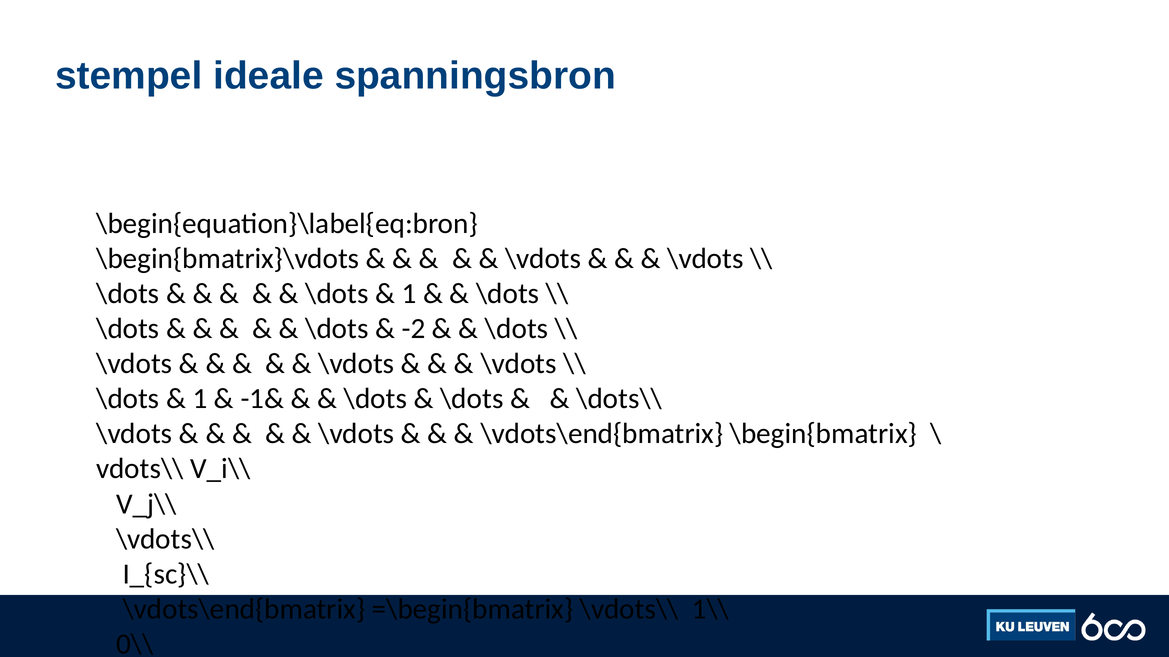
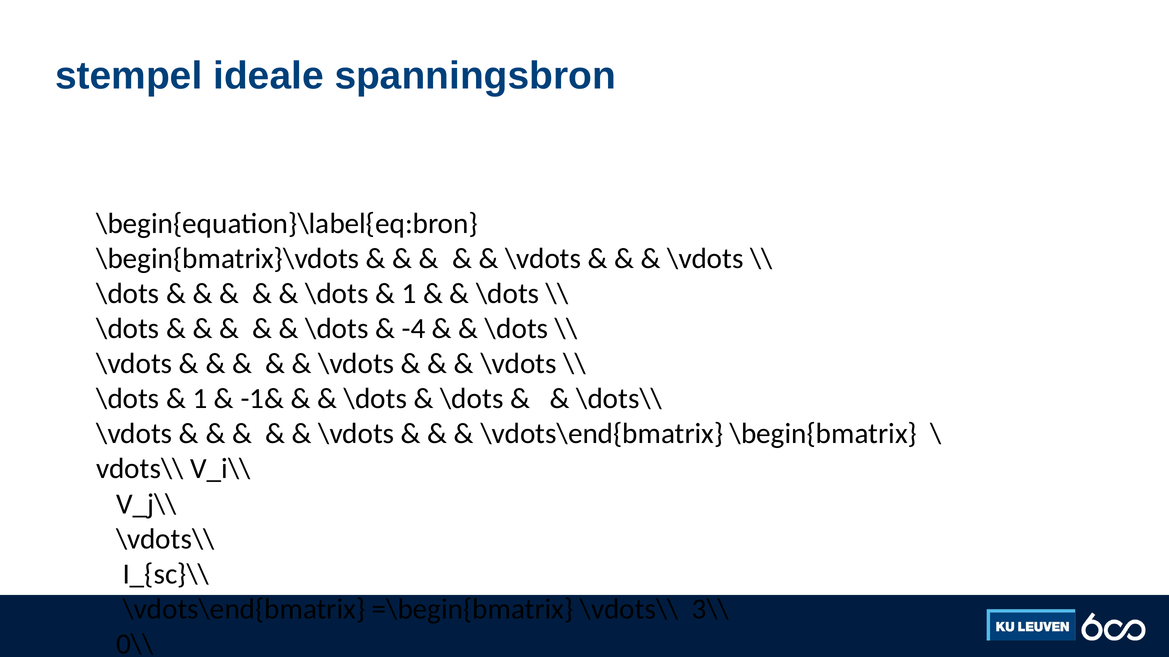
-2: -2 -> -4 (413, 329)
1\\: 1\\ -> 3\\ (711, 610)
